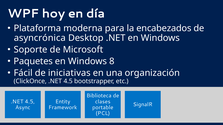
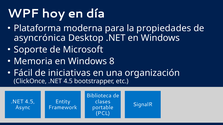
encabezados: encabezados -> propiedades (164, 28)
Paquetes: Paquetes -> Memoria (33, 61)
